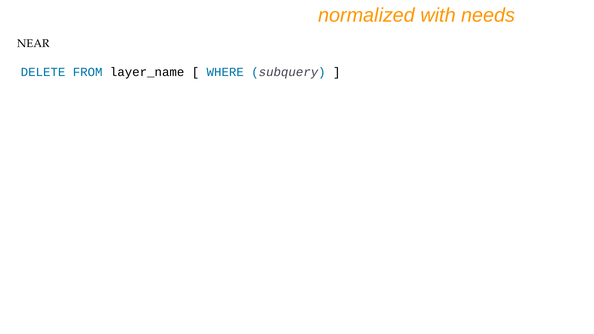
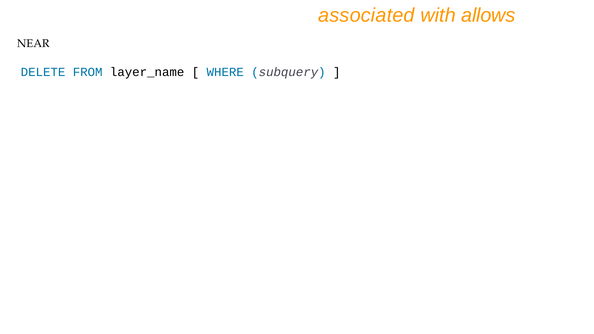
normalized: normalized -> associated (366, 15)
needs: needs -> allows (488, 15)
